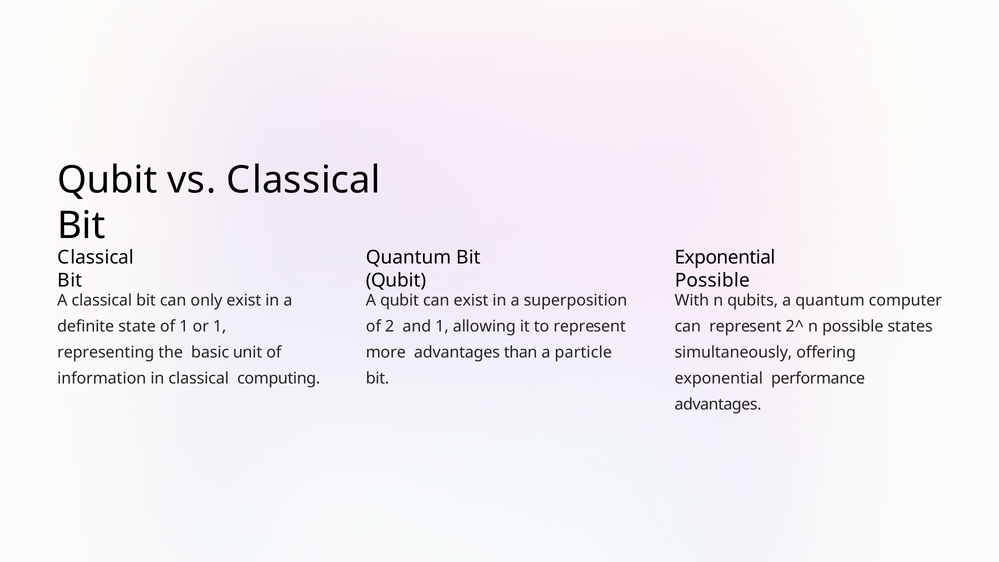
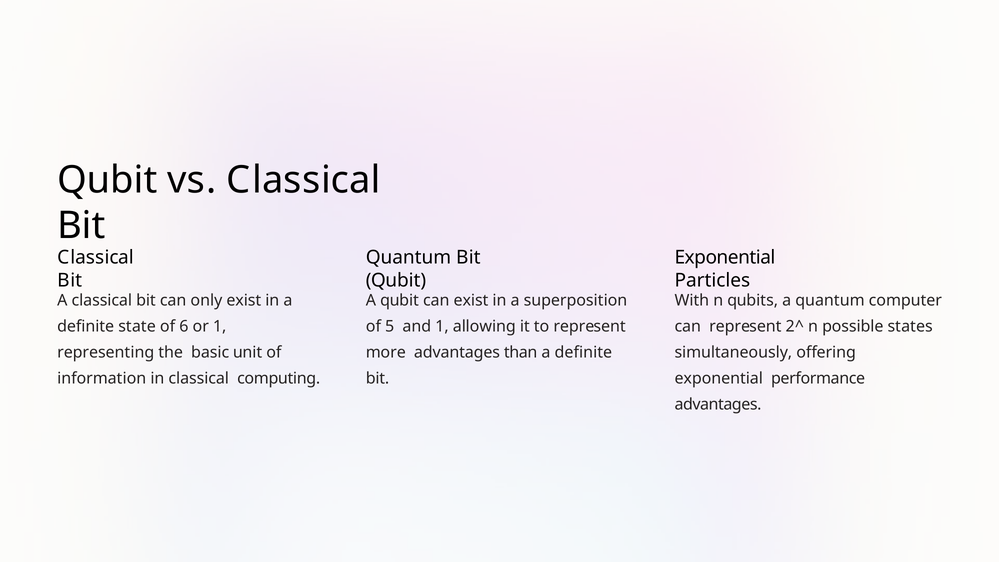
Possible: Possible -> Particles (712, 280)
of 1: 1 -> 6 (184, 326)
2: 2 -> 5 (390, 326)
than a particle: particle -> definite (583, 352)
